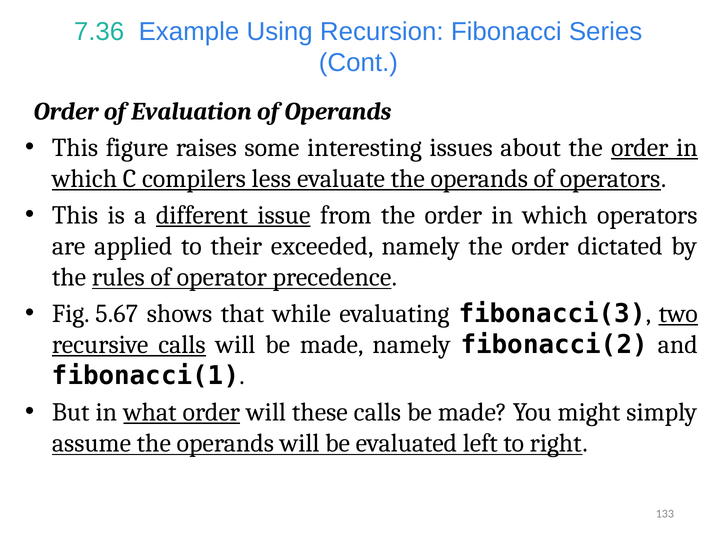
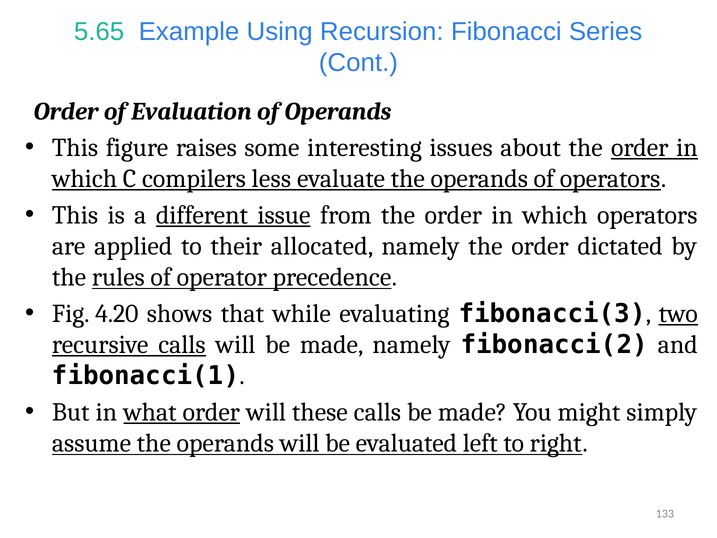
7.36: 7.36 -> 5.65 (99, 32)
exceeded: exceeded -> allocated (322, 246)
5.67: 5.67 -> 4.20 (117, 313)
